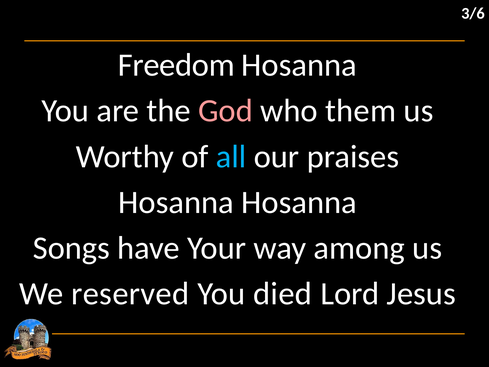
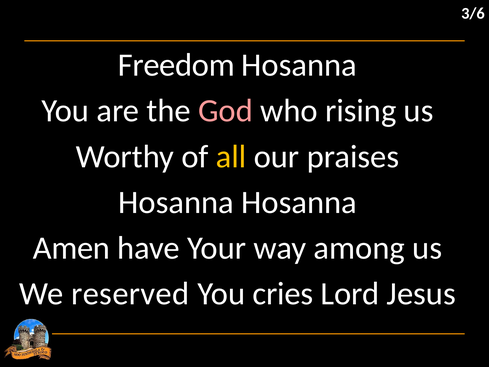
them: them -> rising (361, 111)
all colour: light blue -> yellow (231, 156)
Songs: Songs -> Amen (71, 248)
died: died -> cries (283, 293)
